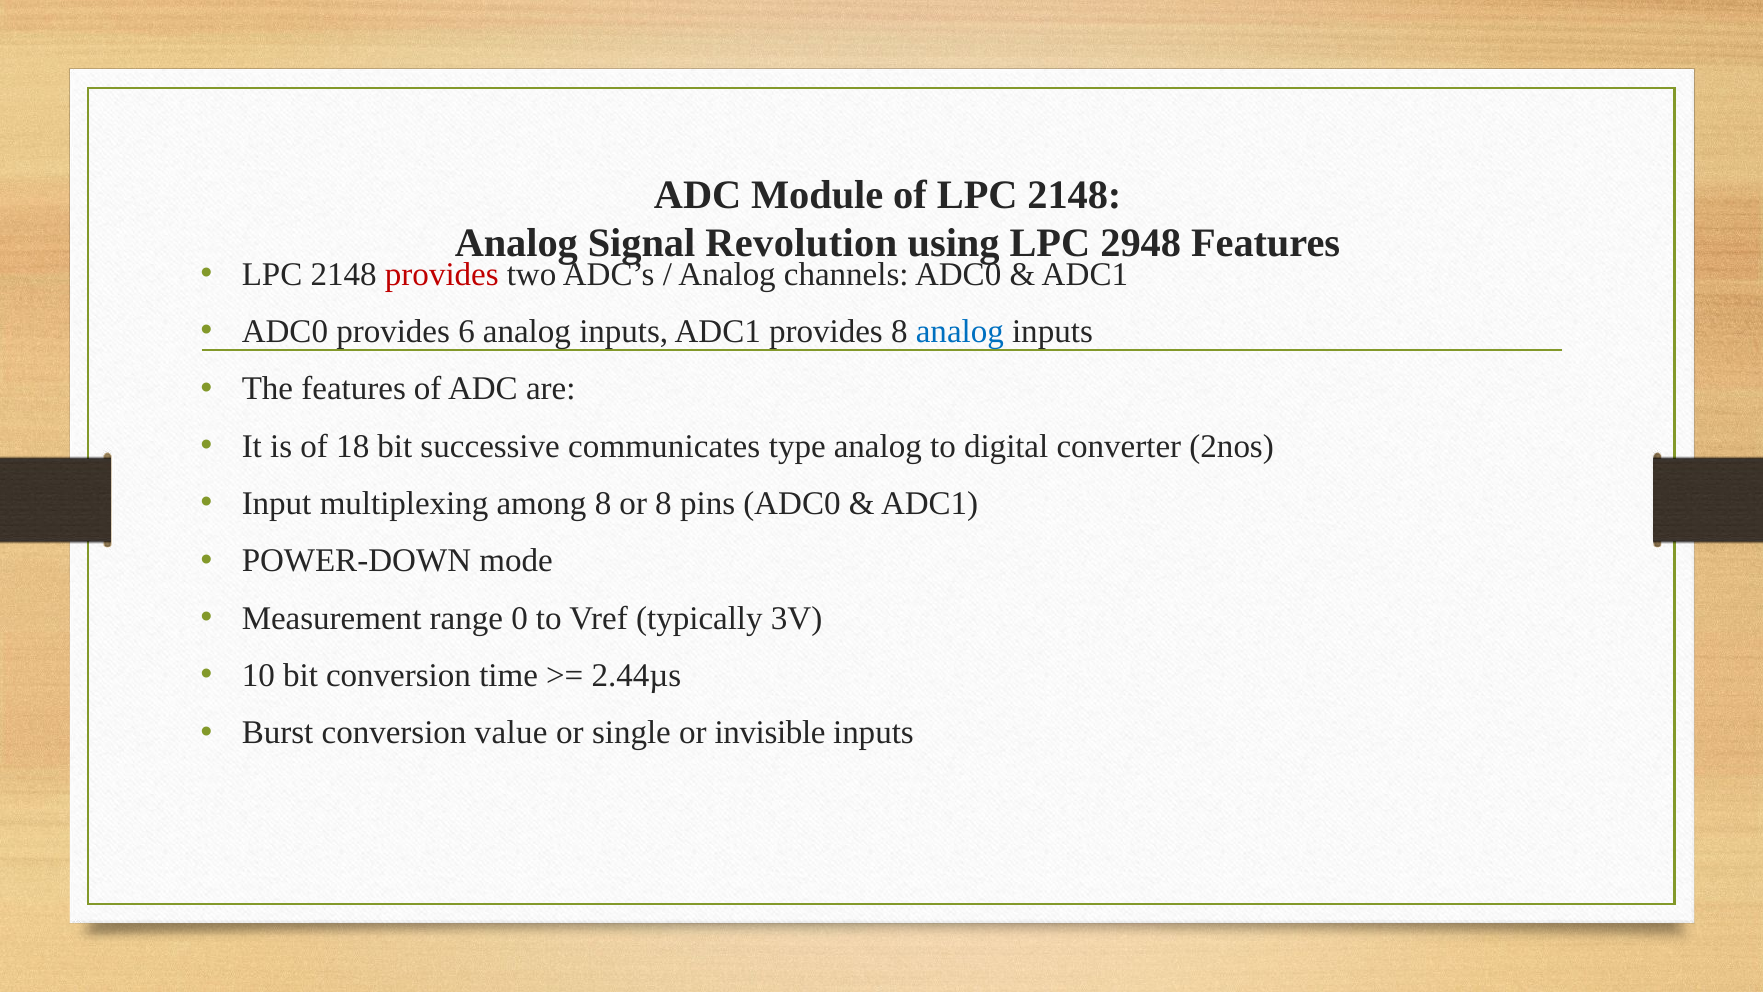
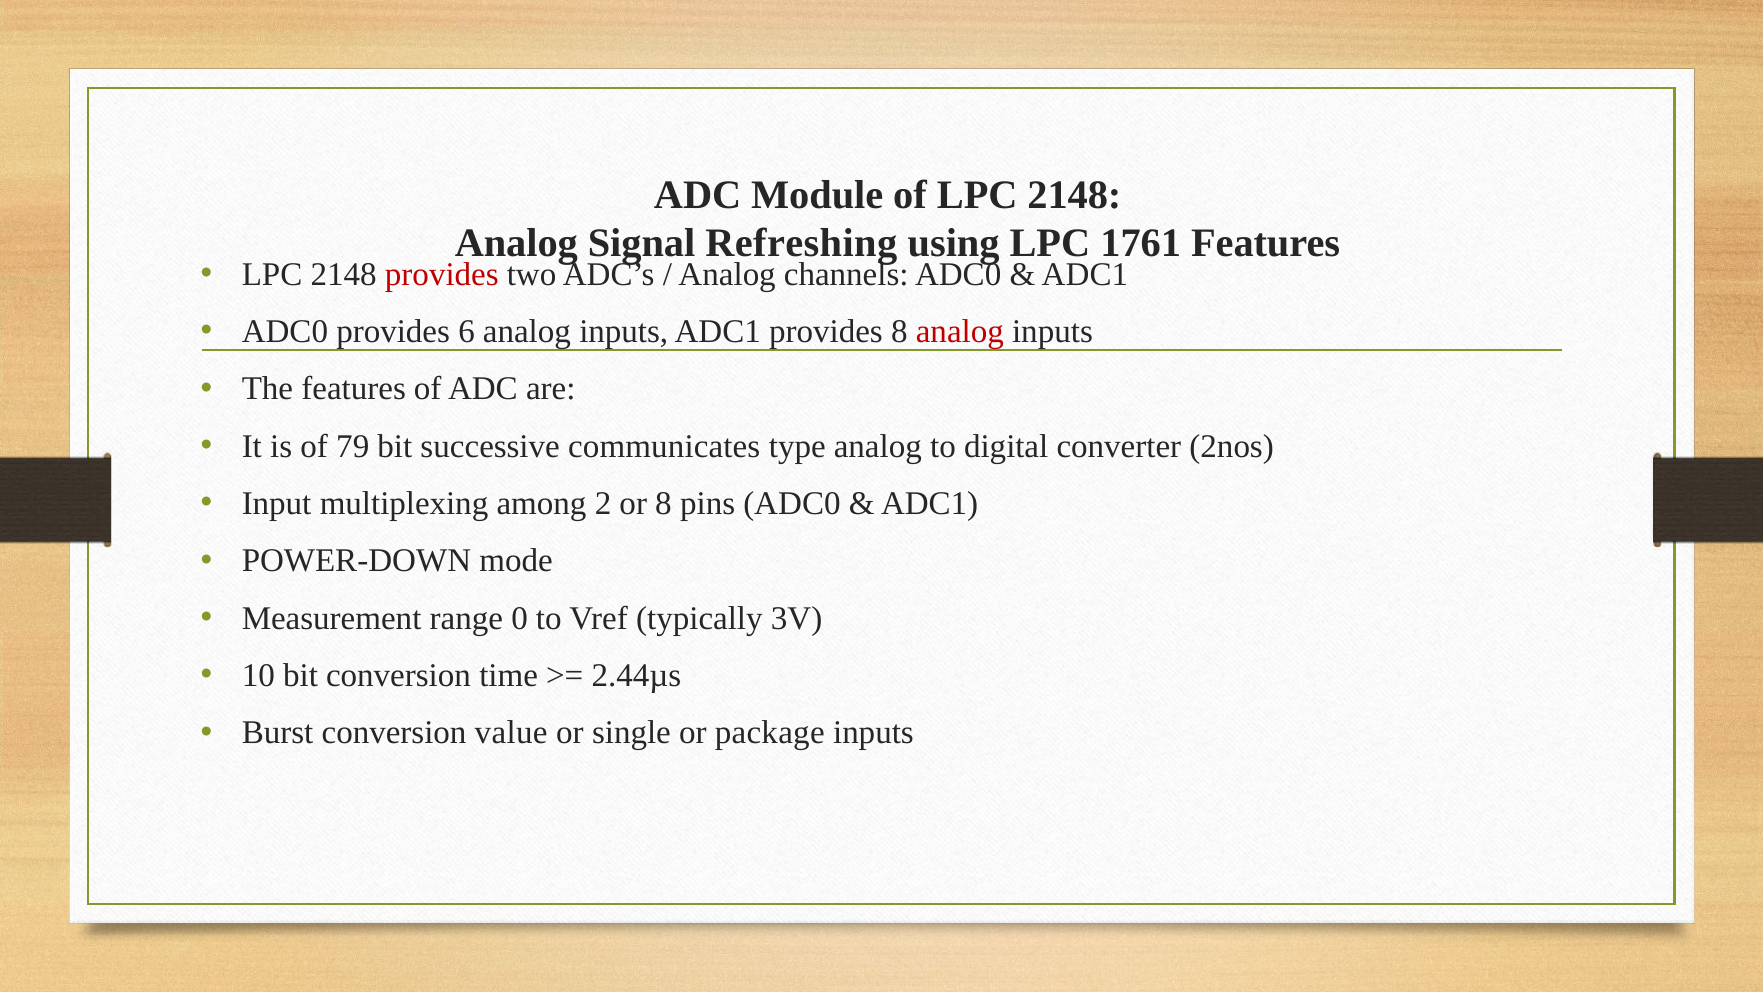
Revolution: Revolution -> Refreshing (801, 243)
2948: 2948 -> 1761 (1141, 243)
analog colour: blue -> red (960, 332)
18: 18 -> 79 (353, 446)
among 8: 8 -> 2 (603, 504)
invisible: invisible -> package (770, 733)
